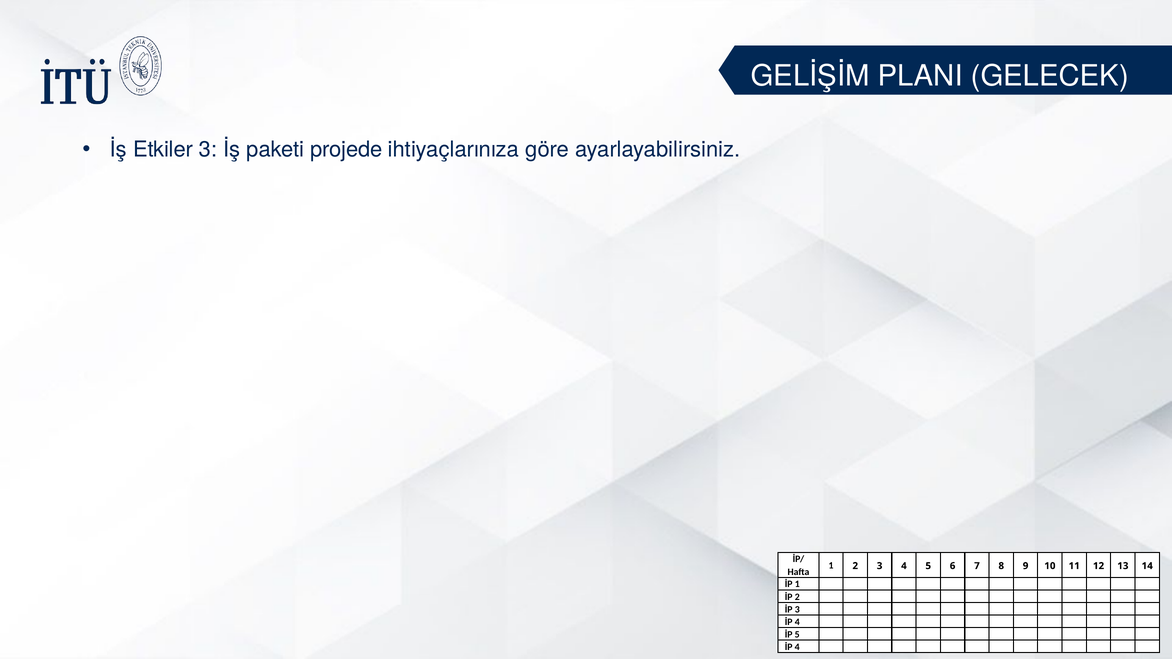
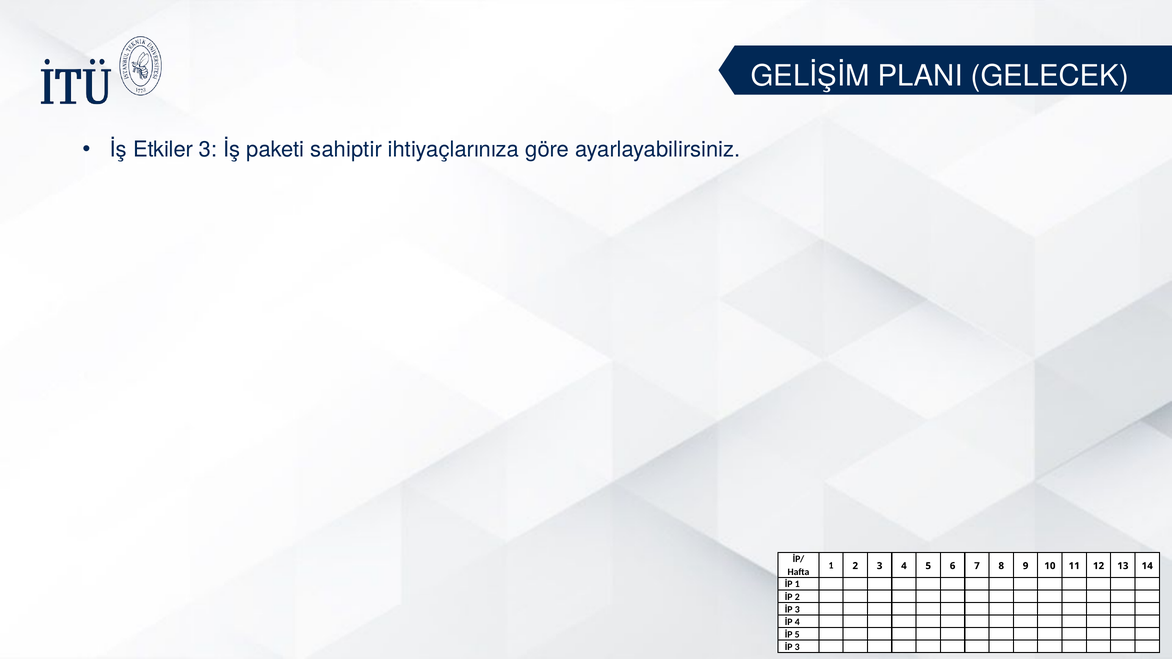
projede: projede -> sahiptir (346, 150)
4: 4 -> 3 (797, 647)
